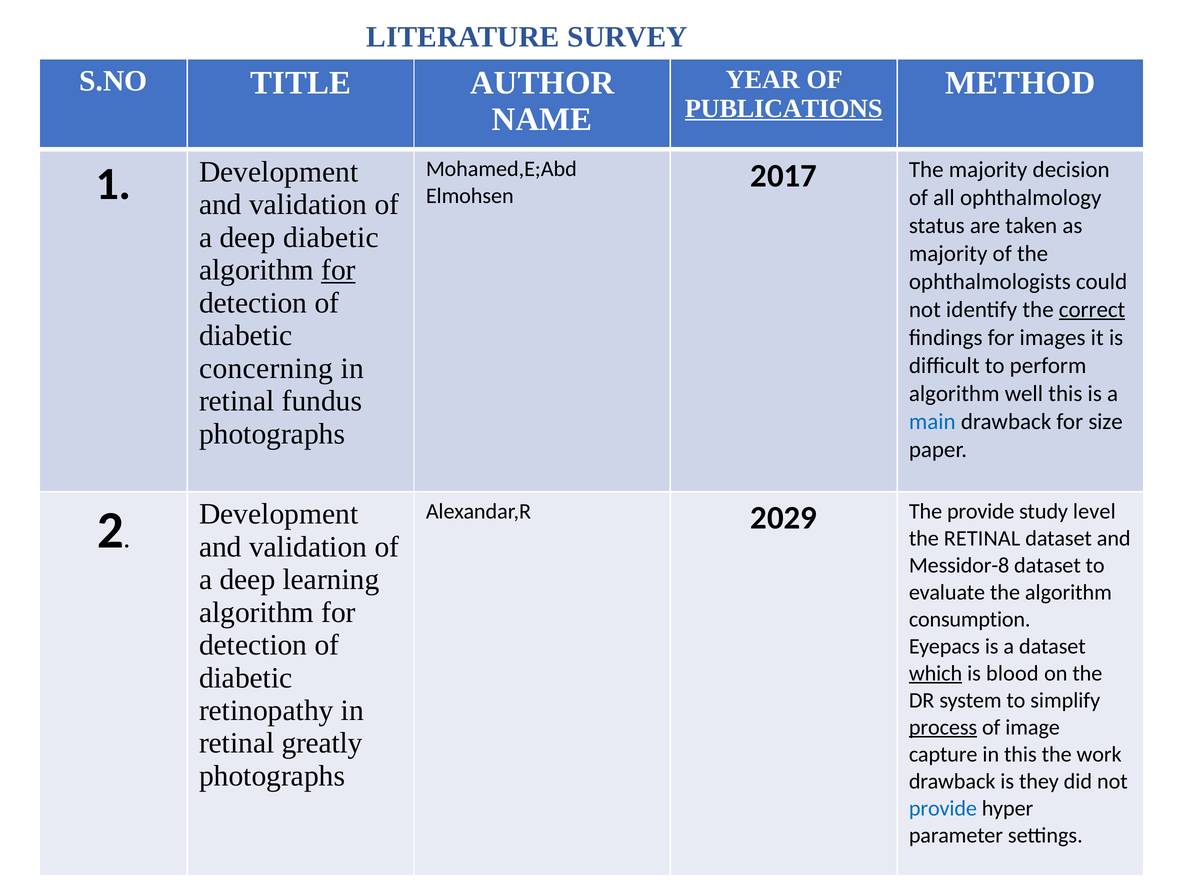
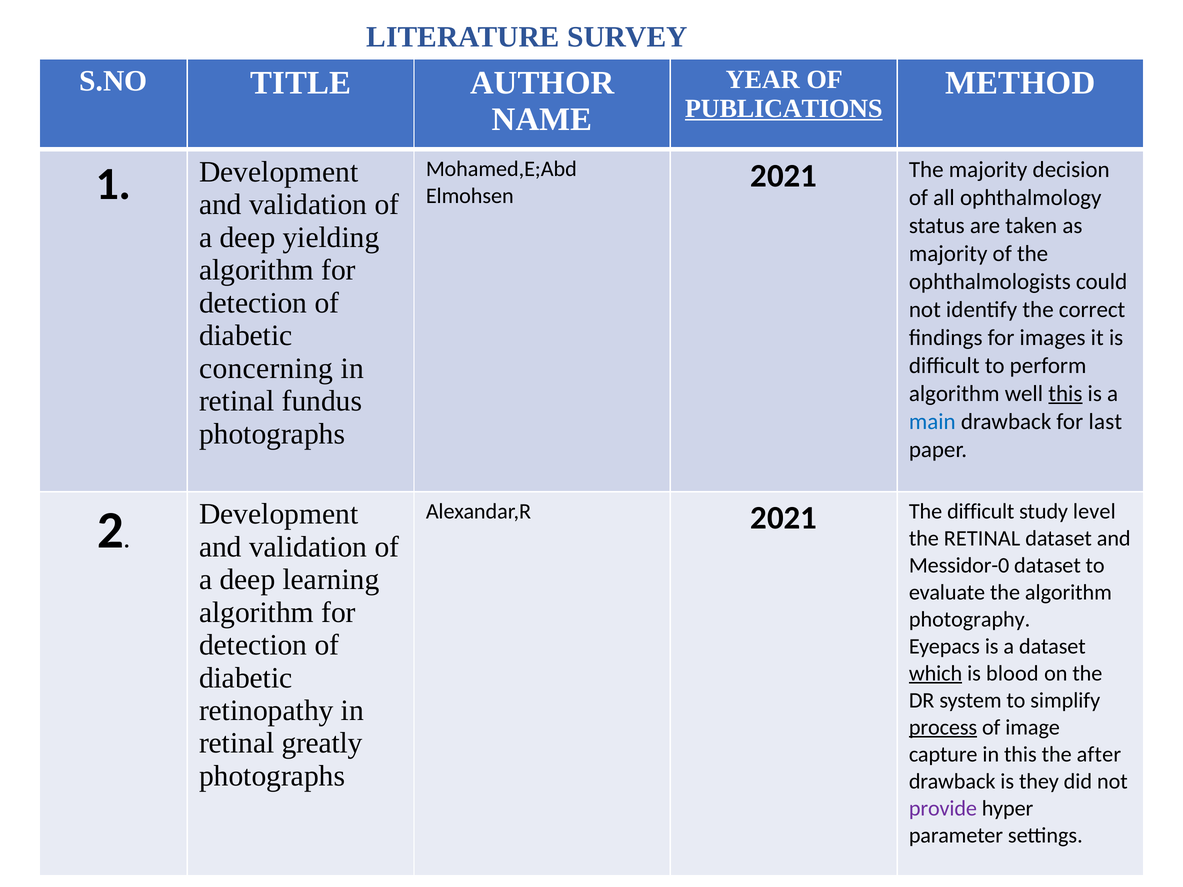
2017: 2017 -> 2021 (784, 176)
deep diabetic: diabetic -> yielding (331, 237)
for underline: present -> none (338, 270)
correct underline: present -> none (1092, 310)
this underline: none -> present (1065, 394)
size: size -> last (1105, 422)
Alexandar,R 2029: 2029 -> 2021 (784, 518)
The provide: provide -> difficult (981, 511)
Messidor-8: Messidor-8 -> Messidor-0 (959, 565)
consumption: consumption -> photography (970, 619)
work: work -> after (1099, 755)
provide colour: blue -> purple (943, 809)
